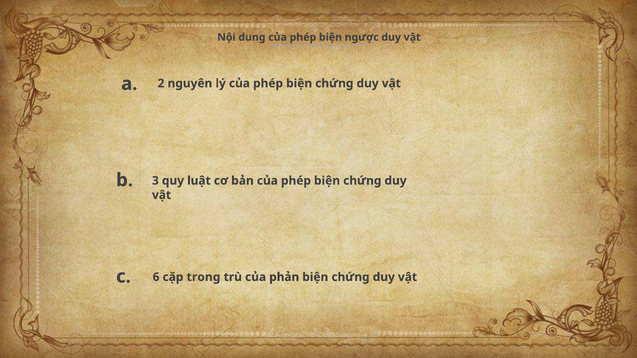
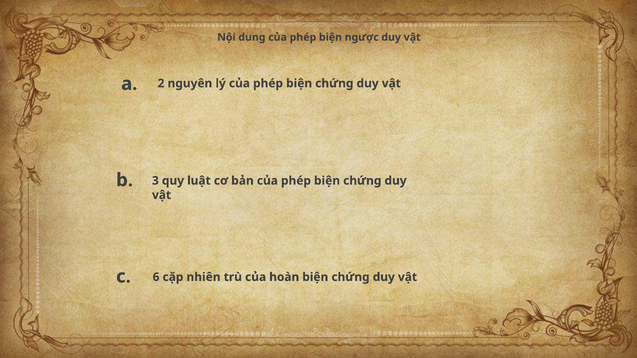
trong: trong -> nhiên (204, 277)
phản: phản -> hoàn (284, 277)
